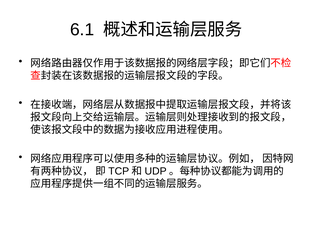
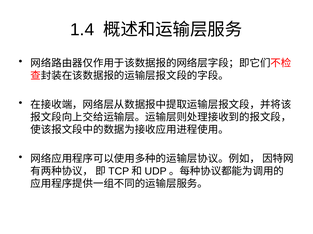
6.1: 6.1 -> 1.4 (82, 30)
